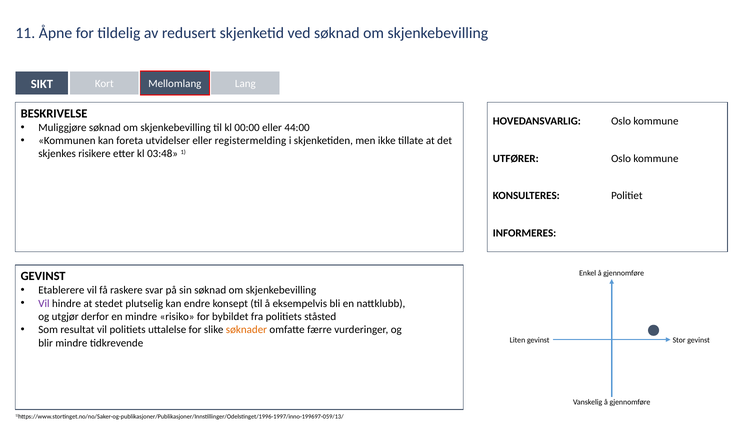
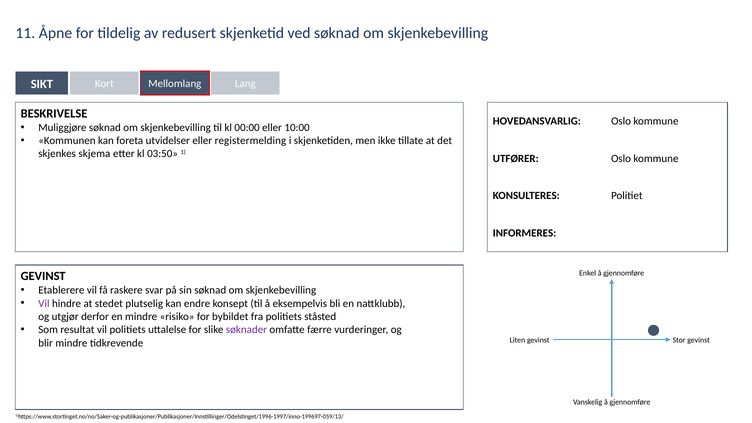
44:00: 44:00 -> 10:00 (297, 127)
risikere: risikere -> skjema (94, 154)
03:48: 03:48 -> 03:50 (163, 154)
søknader colour: orange -> purple (246, 330)
